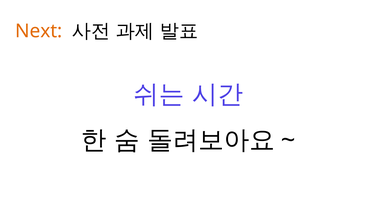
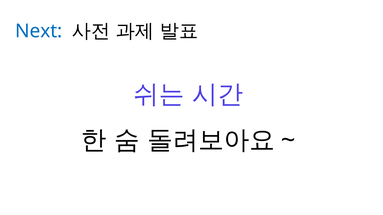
Next colour: orange -> blue (39, 31)
